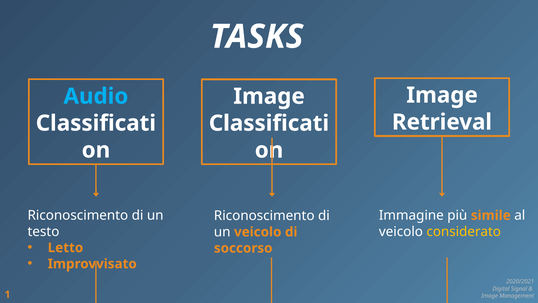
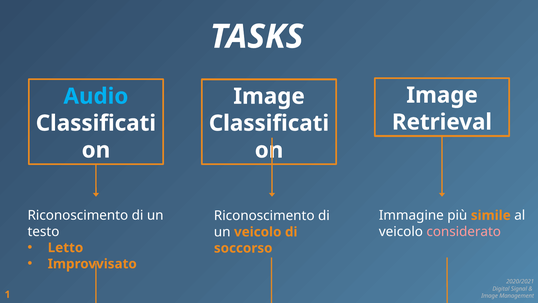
considerato colour: yellow -> pink (464, 231)
